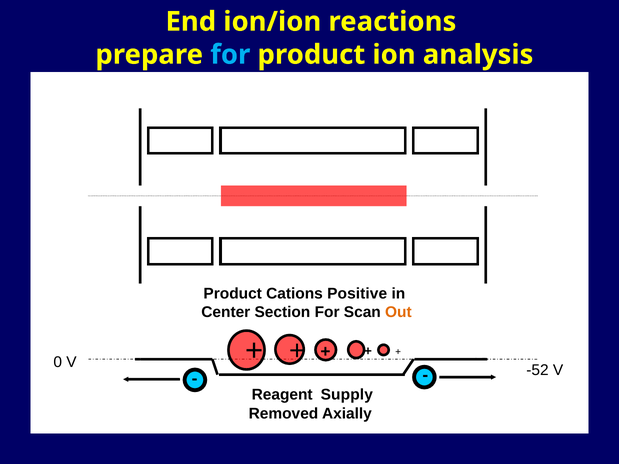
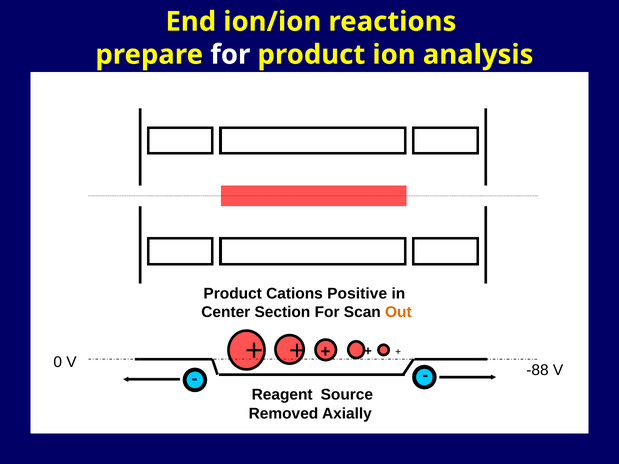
for colour: light blue -> white (230, 55)
-52: -52 -> -88 (537, 370)
Supply: Supply -> Source (347, 395)
